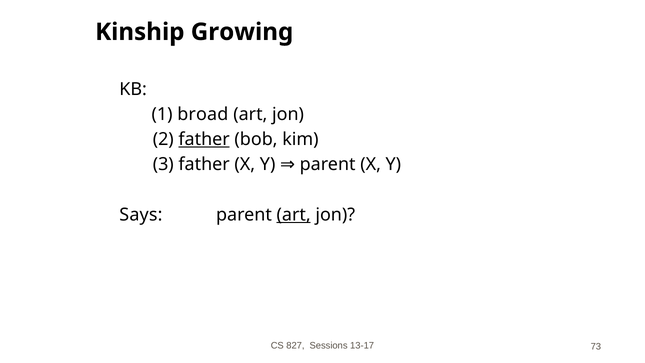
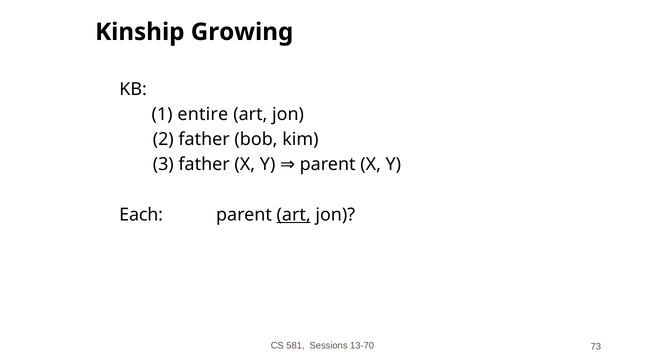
broad: broad -> entire (203, 114)
father underline: present -> none (204, 139)
Says: Says -> Each (141, 215)
827: 827 -> 581 (295, 346)
13-17: 13-17 -> 13-70 (362, 346)
